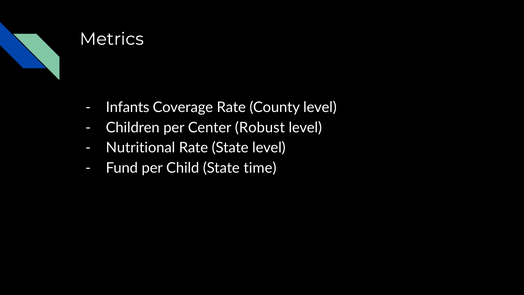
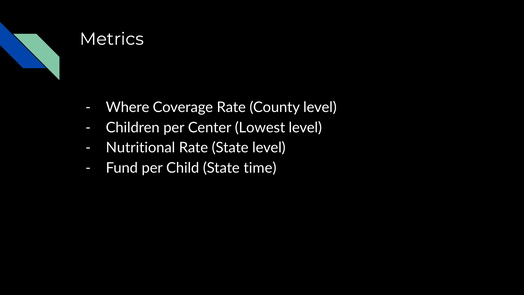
Infants: Infants -> Where (128, 107)
Robust: Robust -> Lowest (260, 127)
